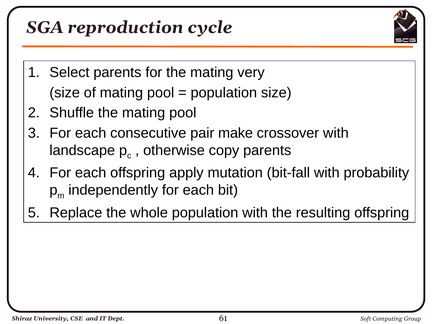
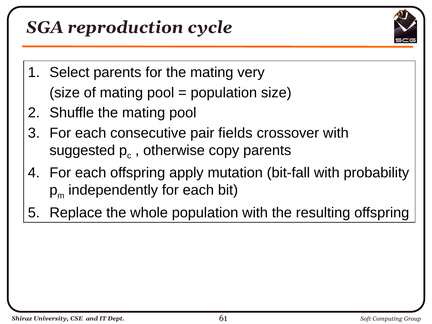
make: make -> fields (235, 133)
landscape: landscape -> suggested (82, 150)
